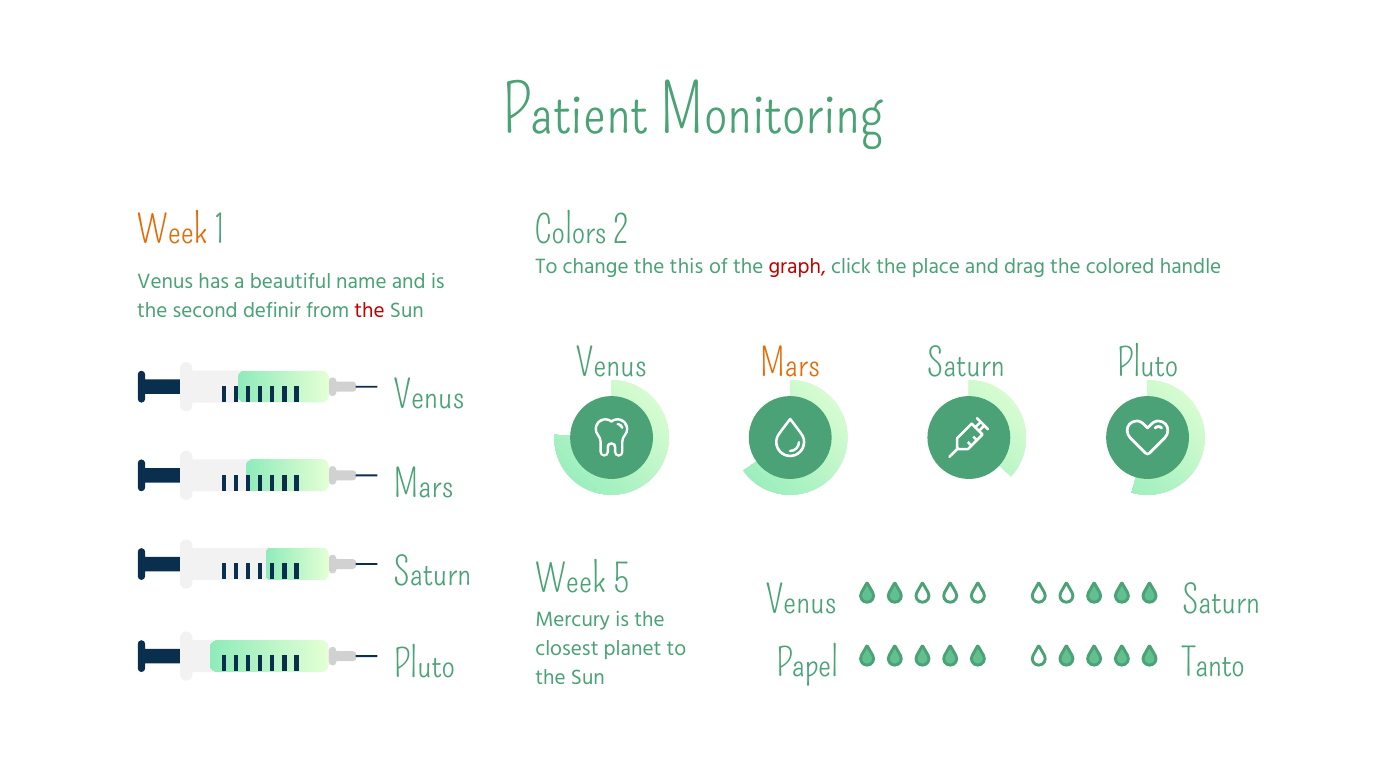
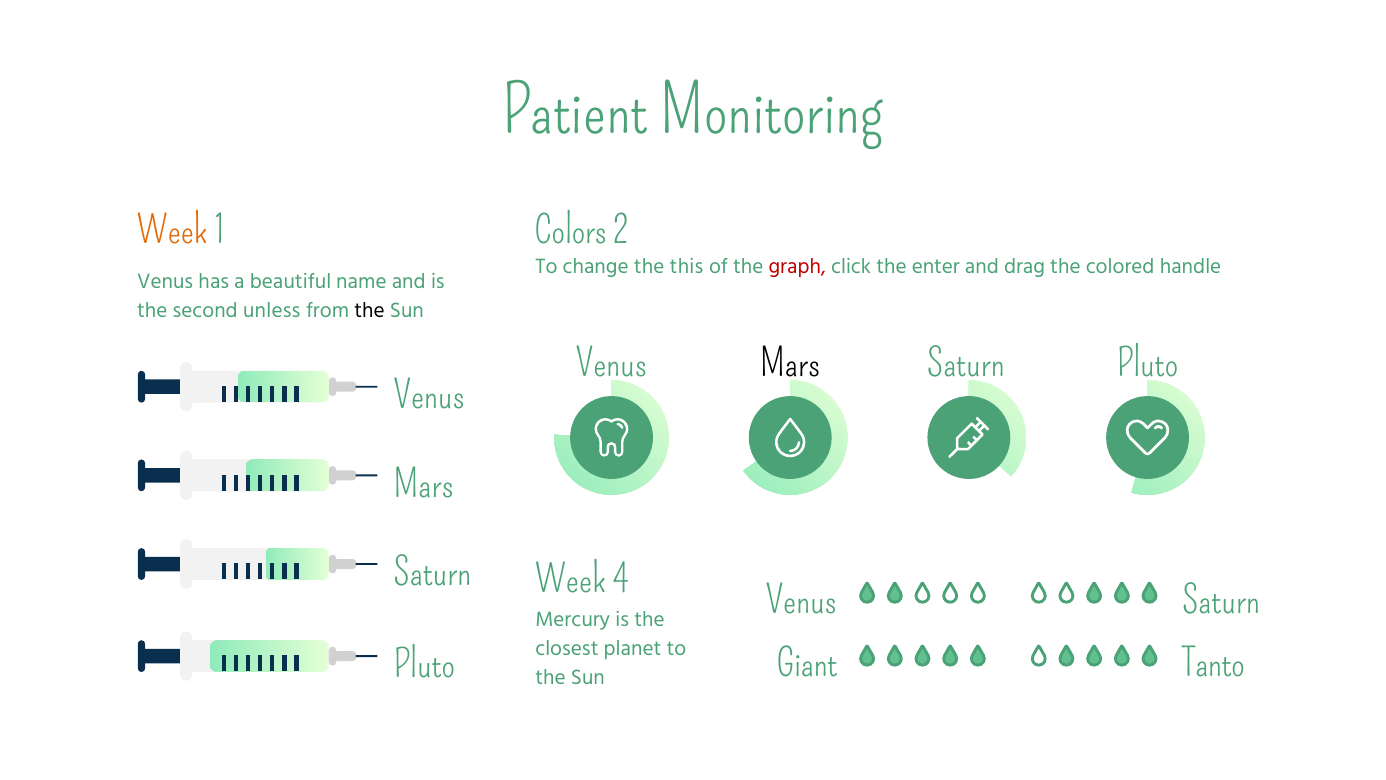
place: place -> enter (936, 266)
definir: definir -> unless (272, 311)
the colour: red -> black (369, 311)
Mars colour: orange -> black (790, 363)
5: 5 -> 4 (621, 580)
Papel: Papel -> Giant (807, 663)
